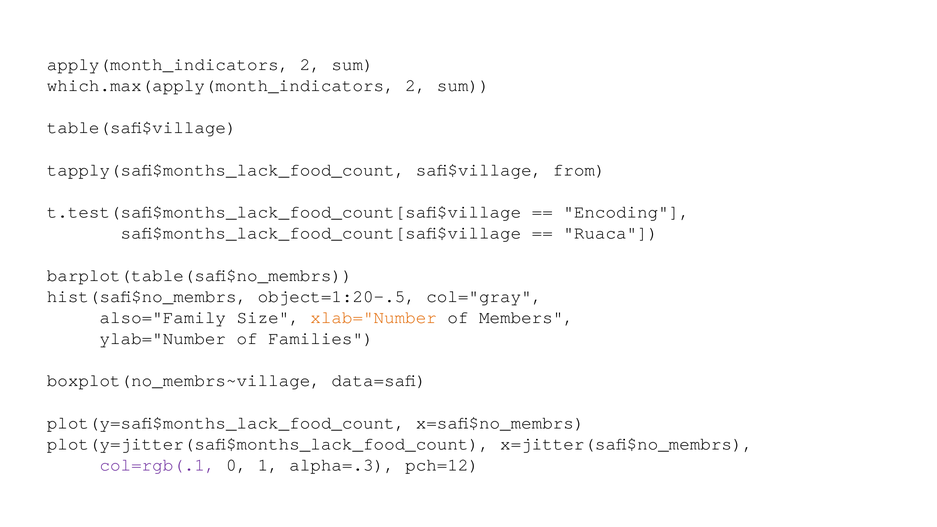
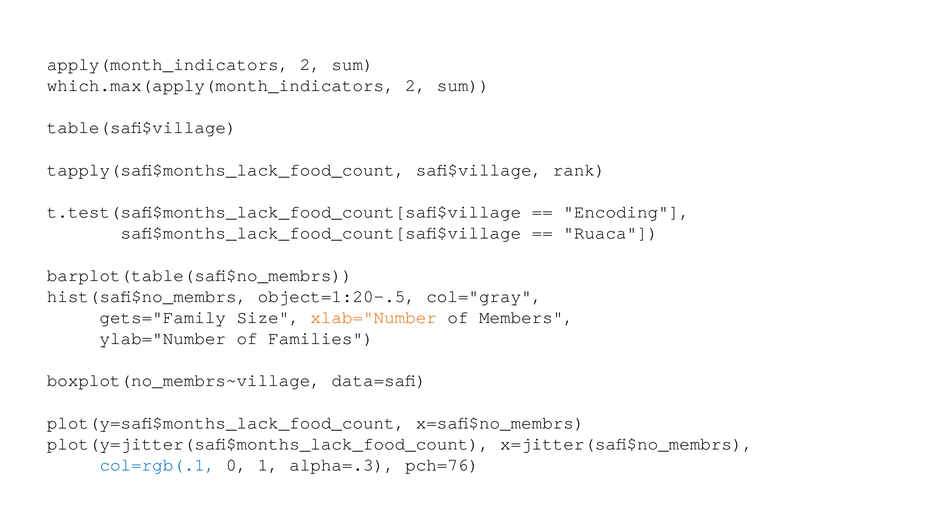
from: from -> rank (579, 170)
also="Family: also="Family -> gets="Family (163, 317)
col=rgb(.1 colour: purple -> blue (157, 465)
pch=12: pch=12 -> pch=76 (442, 465)
